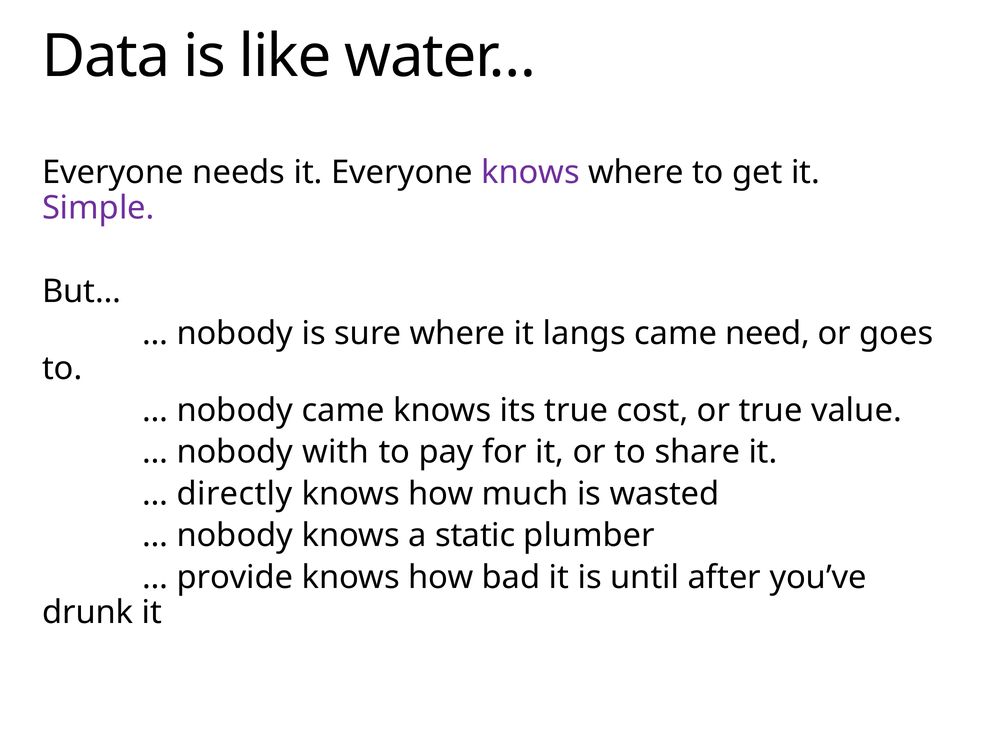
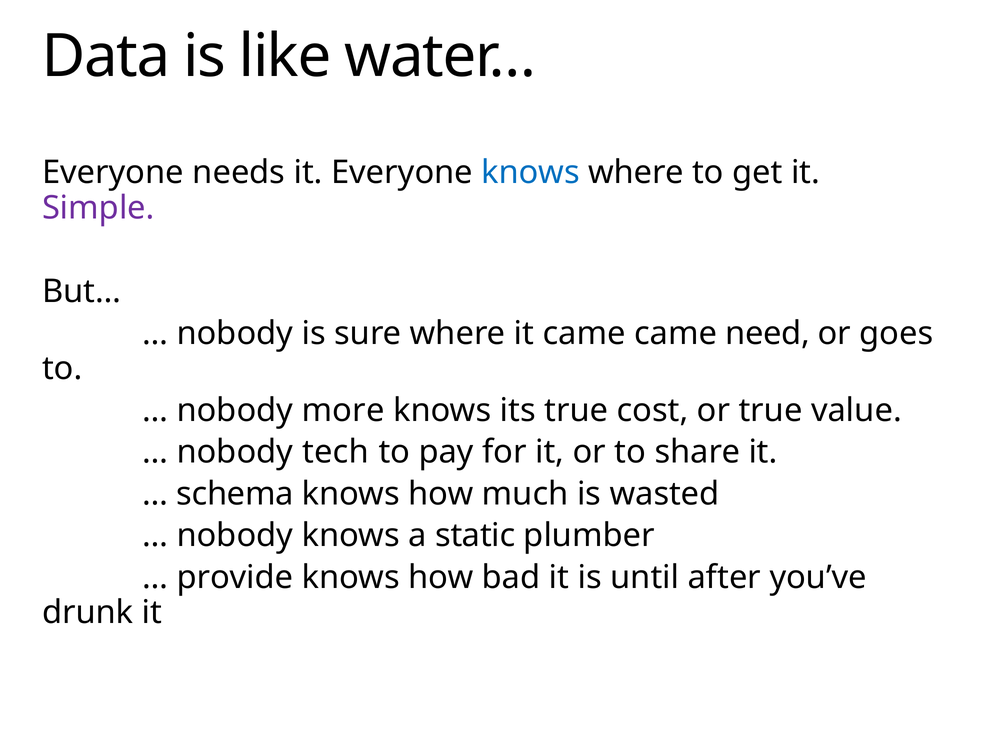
knows colour: purple -> blue (531, 173)
it langs: langs -> came (584, 334)
nobody came: came -> more (343, 411)
with: with -> tech (336, 453)
directly: directly -> schema (235, 494)
